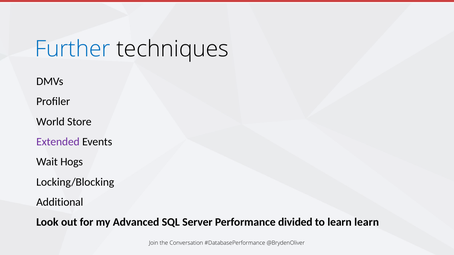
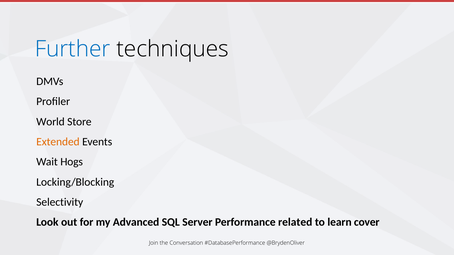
Extended colour: purple -> orange (58, 142)
Additional: Additional -> Selectivity (60, 202)
divided: divided -> related (295, 222)
learn learn: learn -> cover (367, 222)
